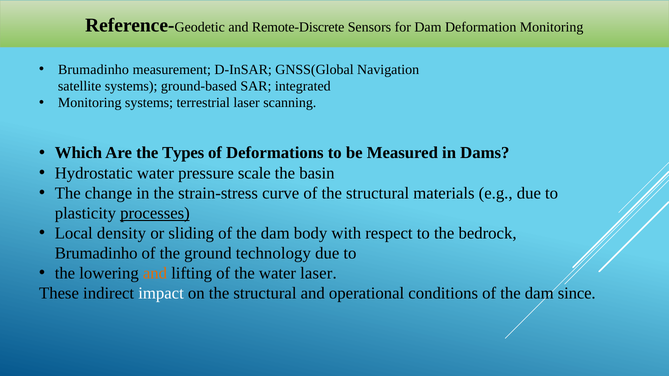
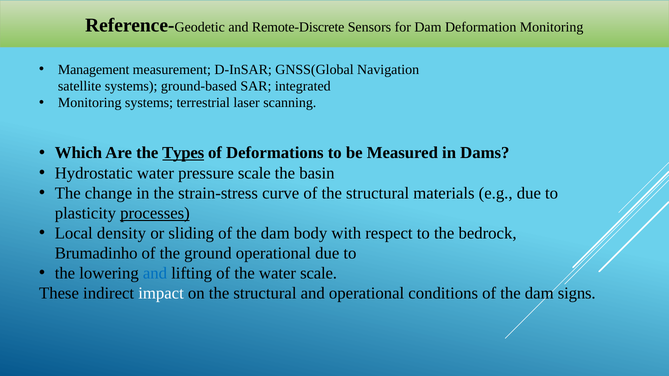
Brumadinho: Brumadinho -> Management (94, 69)
Types underline: none -> present (183, 153)
ground technology: technology -> operational (273, 253)
and colour: orange -> blue (155, 274)
water laser: laser -> scale (319, 274)
since: since -> signs (577, 294)
